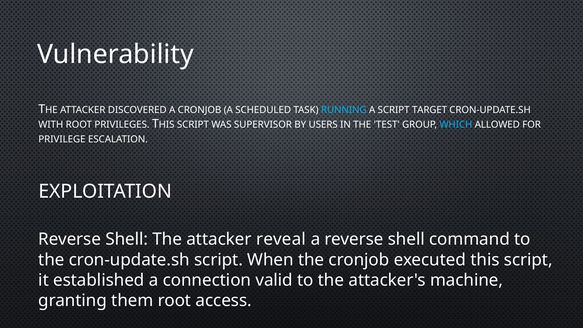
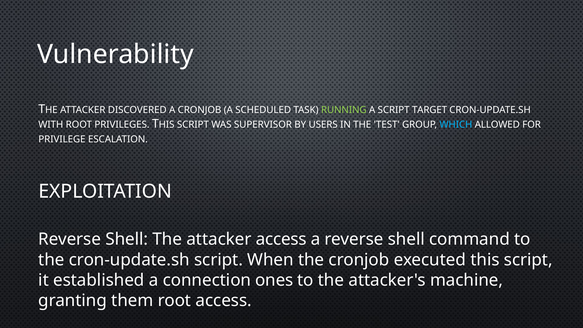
RUNNING colour: light blue -> light green (344, 110)
attacker reveal: reveal -> access (281, 239)
valid: valid -> ones (274, 280)
